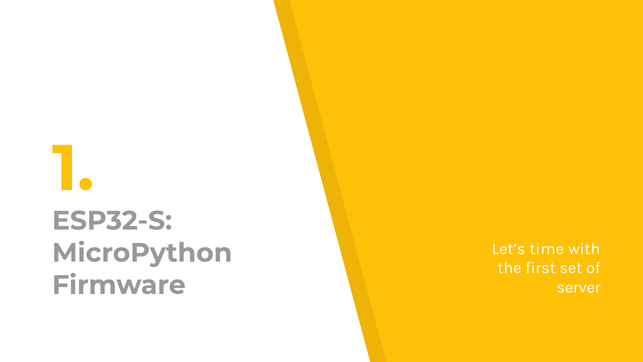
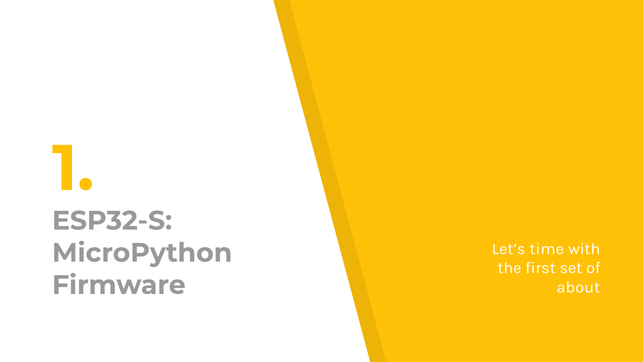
server: server -> about (578, 287)
